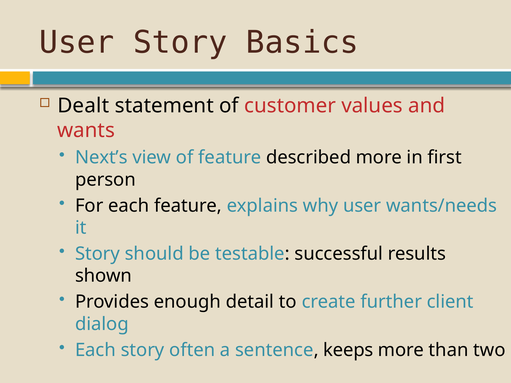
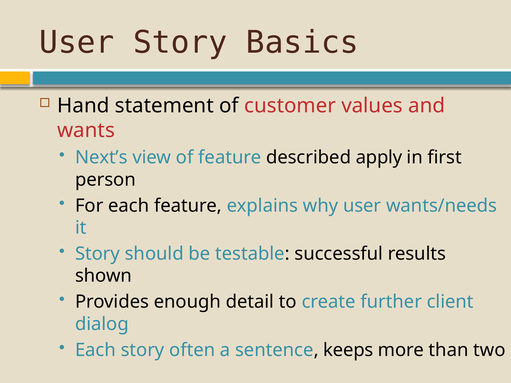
Dealt: Dealt -> Hand (83, 106)
described more: more -> apply (379, 158)
